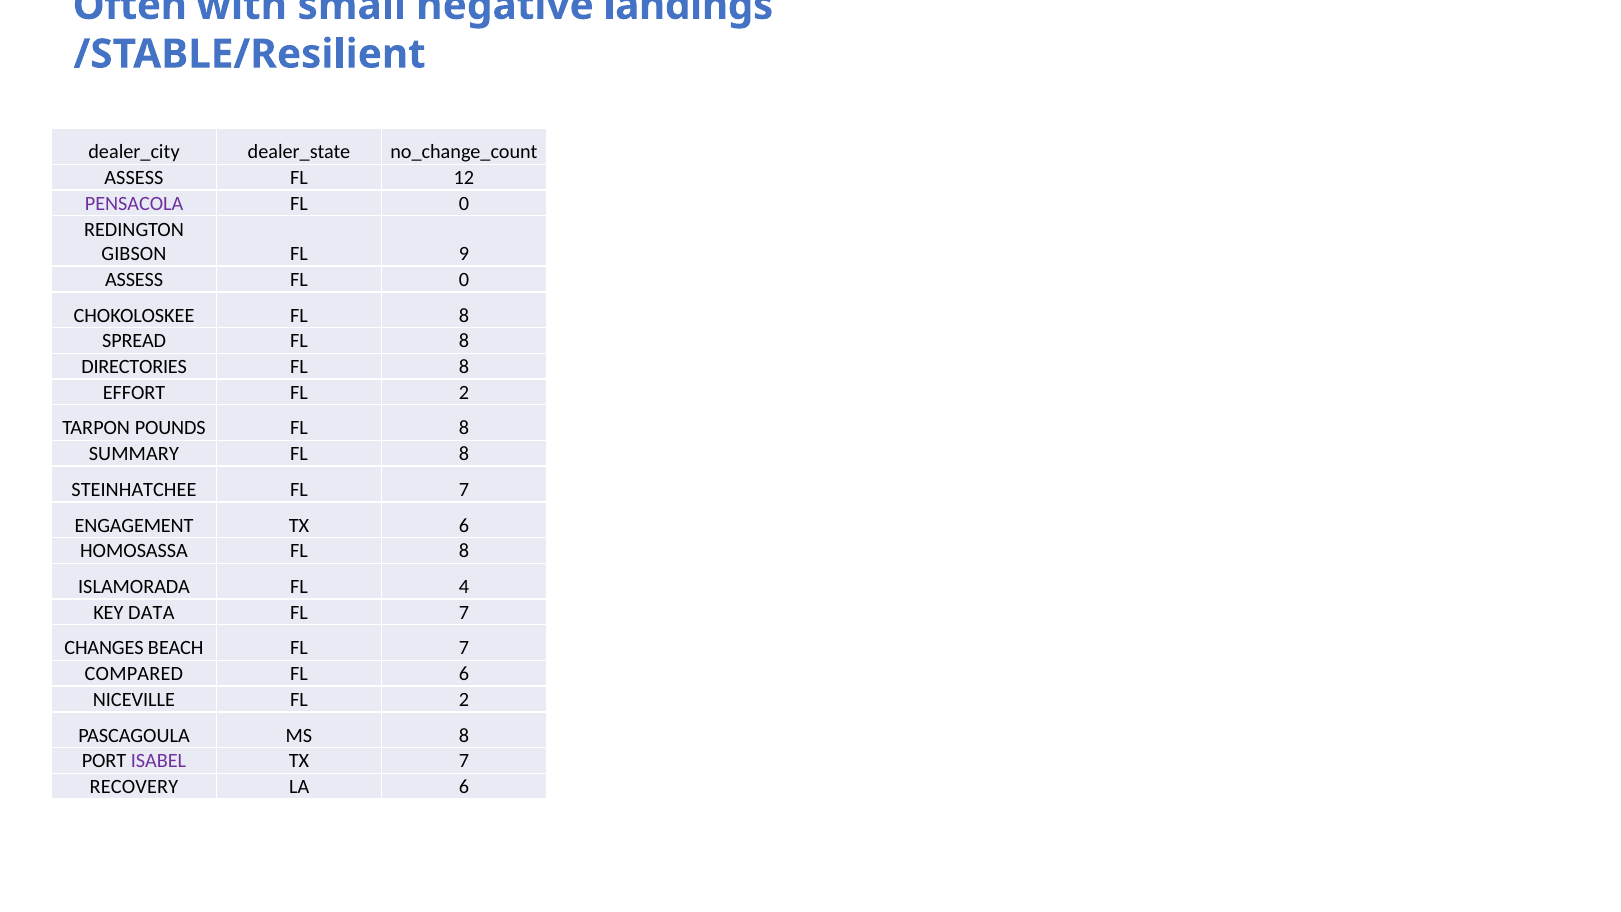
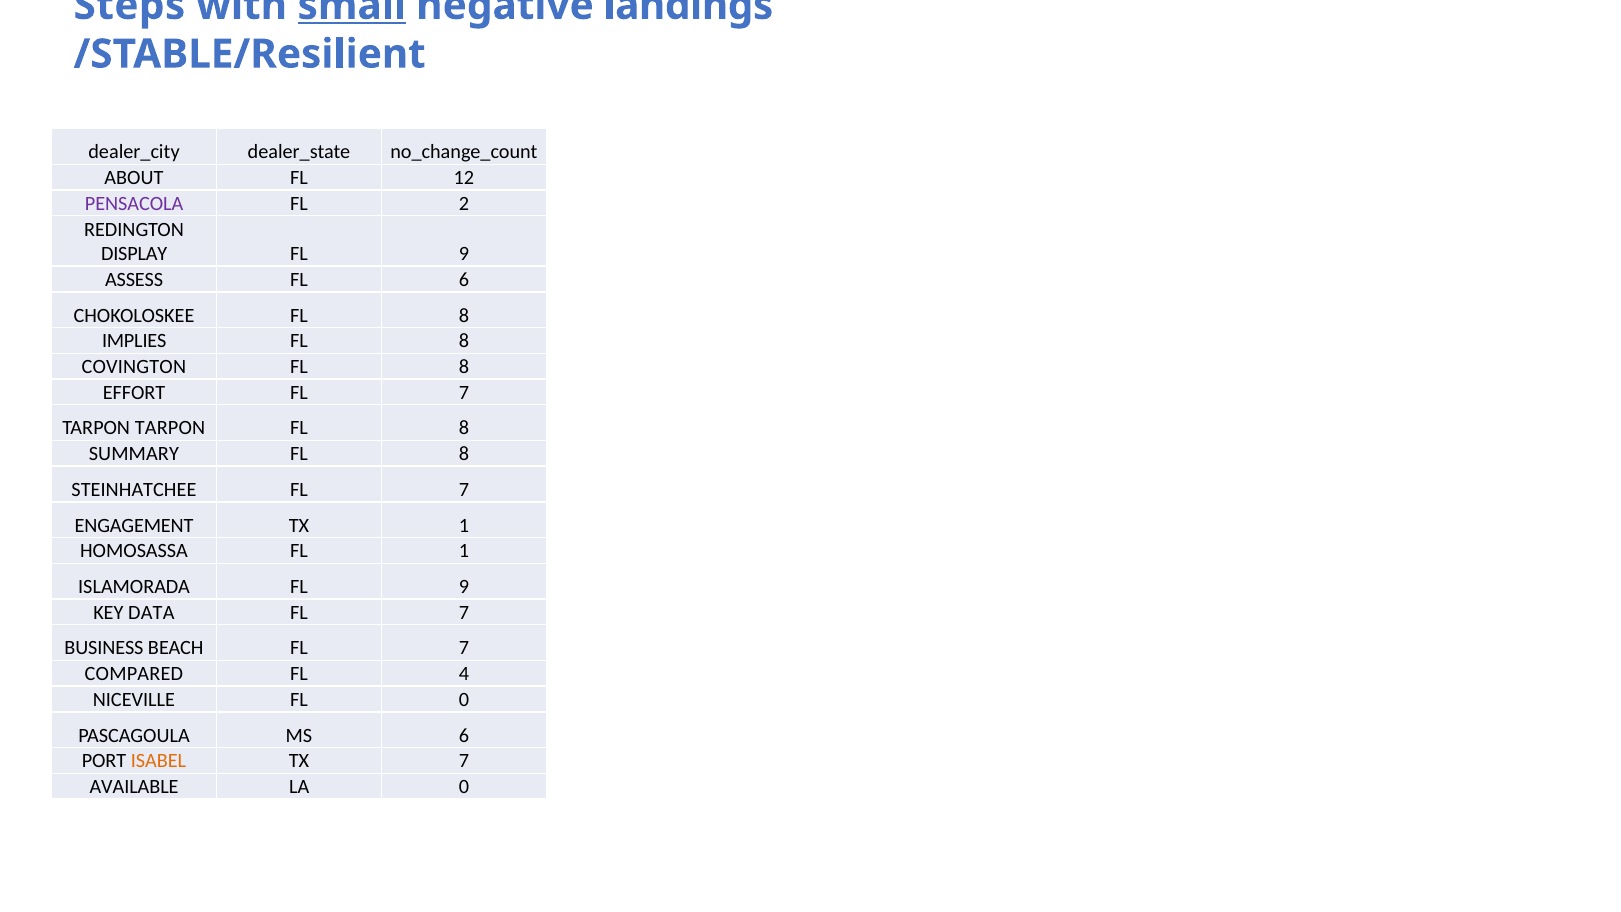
Often: Often -> Steps (129, 6)
small underline: none -> present (352, 6)
ASSESS: ASSESS -> ABOUT (134, 178)
0: 0 -> 2 (464, 204)
GIBSON: GIBSON -> DISPLAY (134, 254)
0: 0 -> 6 (464, 280)
SPREAD: SPREAD -> IMPLIES (134, 341)
DIRECTORIES: DIRECTORIES -> COVINGTON (134, 367)
2: 2 -> 7 (464, 393)
TARPON POUNDS: POUNDS -> TARPON (170, 428)
TX 6: 6 -> 1 (464, 525)
HOMOSASSA FL 8: 8 -> 1 (464, 551)
ISLAMORADA FL 4: 4 -> 9 (464, 587)
CHANGES: CHANGES -> BUSINESS (104, 648)
FL 6: 6 -> 4 (464, 674)
NICEVILLE FL 2: 2 -> 0 (464, 700)
MS 8: 8 -> 6 (464, 735)
ISABEL colour: purple -> orange (158, 761)
RECOVERY: RECOVERY -> AVAILABLE (134, 787)
LA 6: 6 -> 0 (464, 787)
